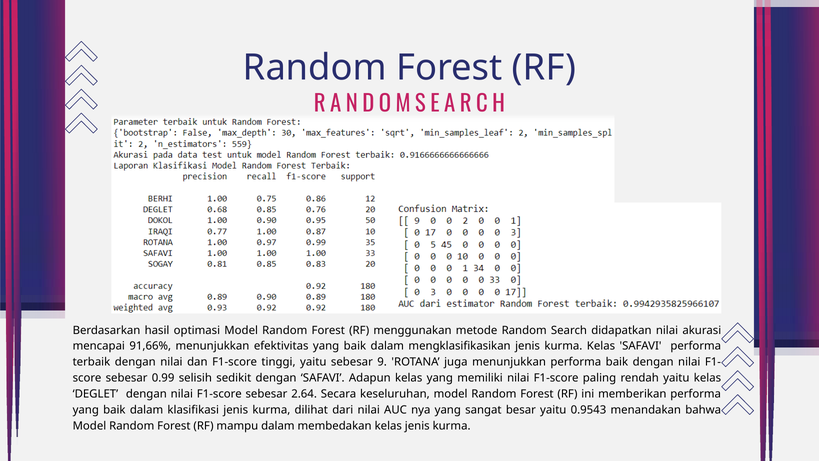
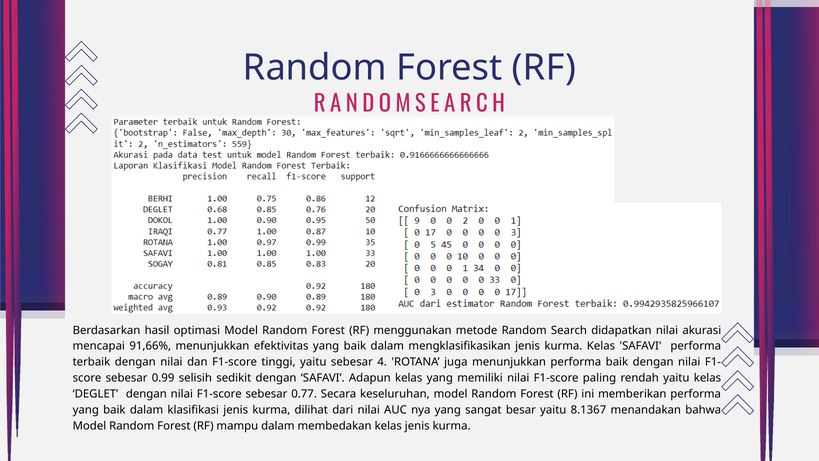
9: 9 -> 4 (382, 362)
2.64: 2.64 -> 0.77 (304, 394)
0.9543: 0.9543 -> 8.1367 (588, 410)
